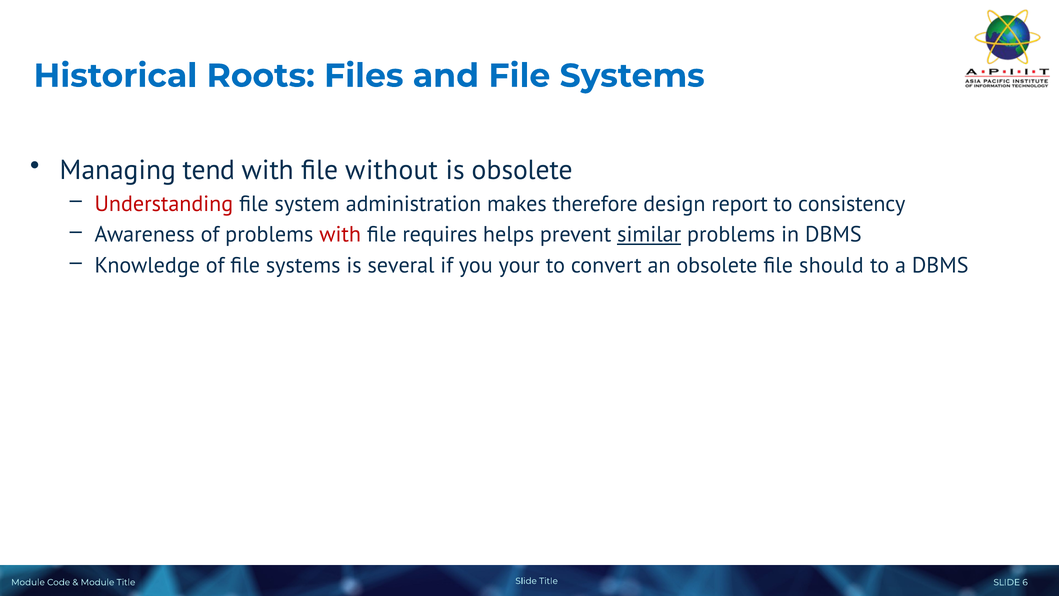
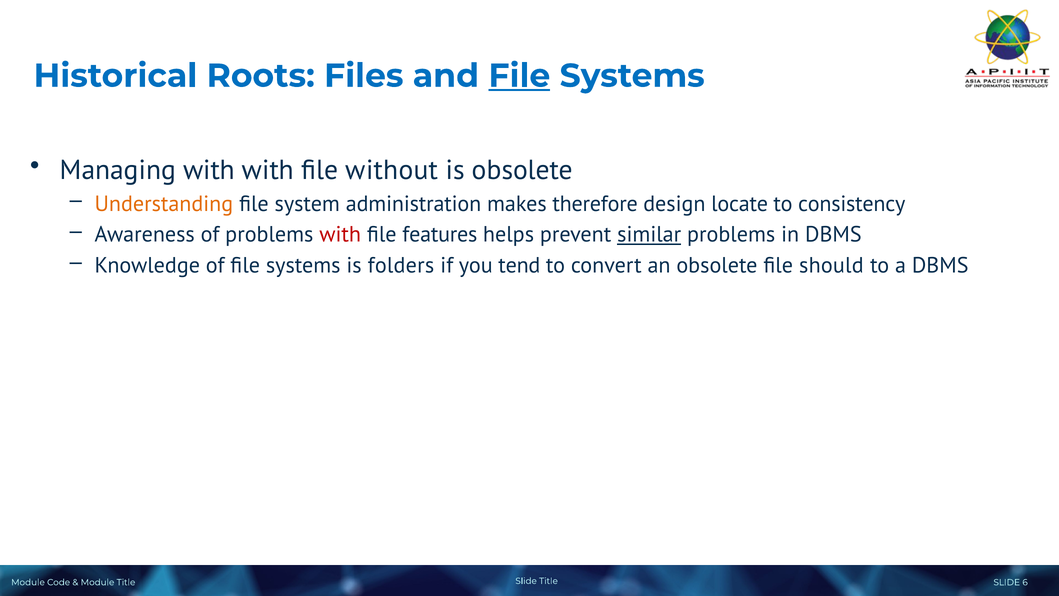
File underline: none -> present (519, 76)
Managing tend: tend -> with (209, 170)
Understanding colour: red -> orange (164, 204)
report: report -> locate (740, 204)
requires: requires -> features (440, 235)
several: several -> folders (401, 265)
your: your -> tend (519, 265)
